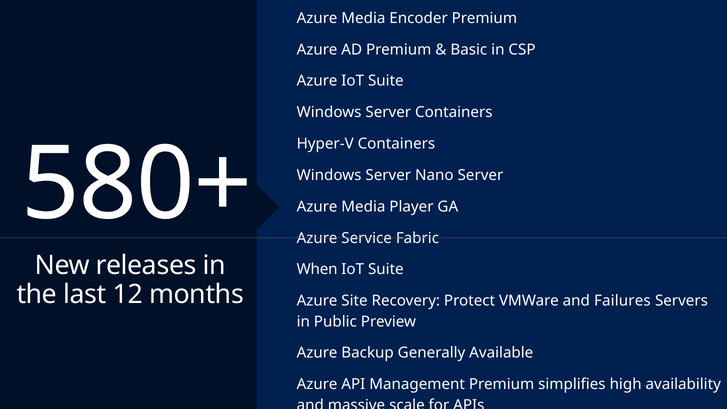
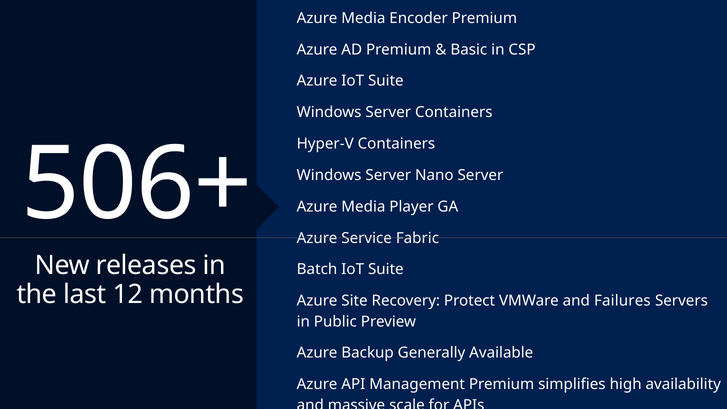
580+: 580+ -> 506+ (137, 184)
When: When -> Batch (317, 269)
